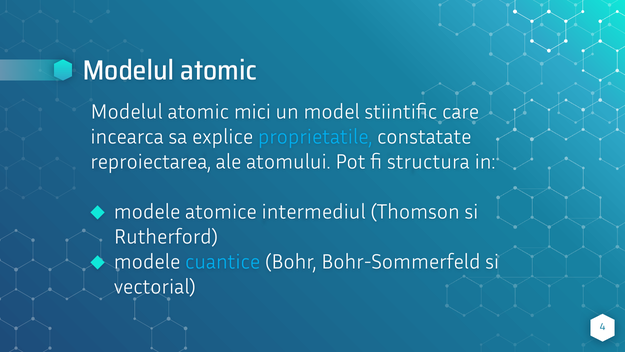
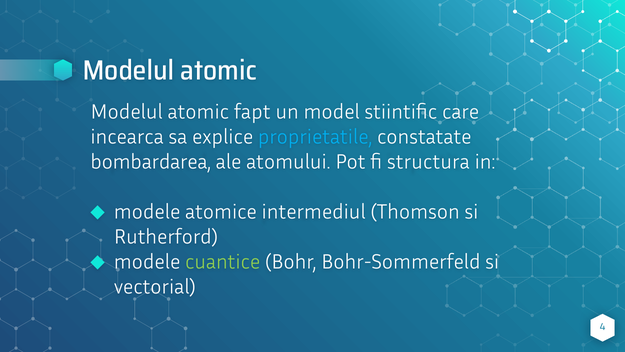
mici: mici -> fapt (252, 112)
reproiectarea: reproiectarea -> bombardarea (151, 162)
cuantice colour: light blue -> light green (223, 262)
